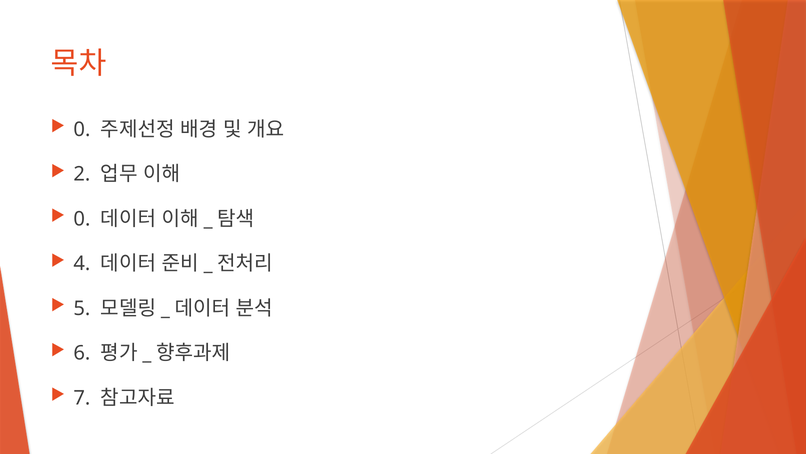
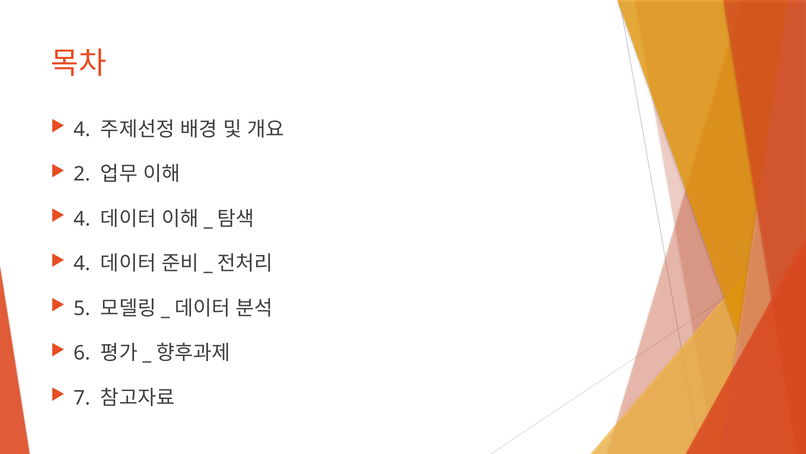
0: 0 -> 4 (82, 129)
0: 0 -> 4 (82, 219)
